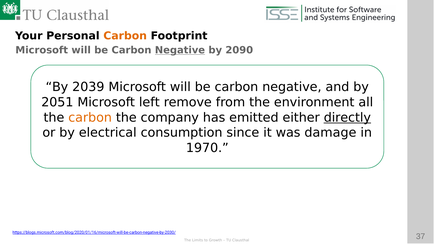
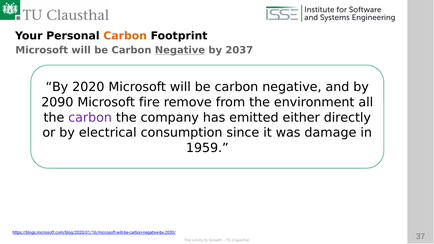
2090: 2090 -> 2037 (239, 50)
2039: 2039 -> 2020 (88, 87)
2051: 2051 -> 2090 (57, 102)
left: left -> fire (149, 102)
carbon colour: orange -> purple (90, 118)
directly underline: present -> none (347, 118)
1970: 1970 -> 1959 (207, 148)
